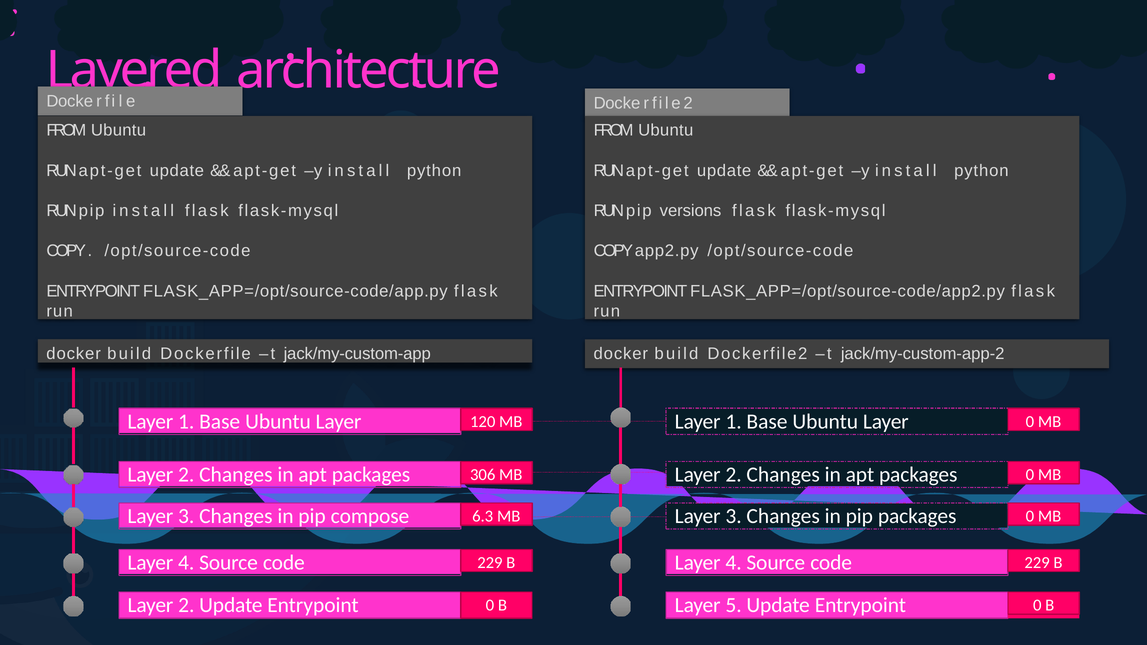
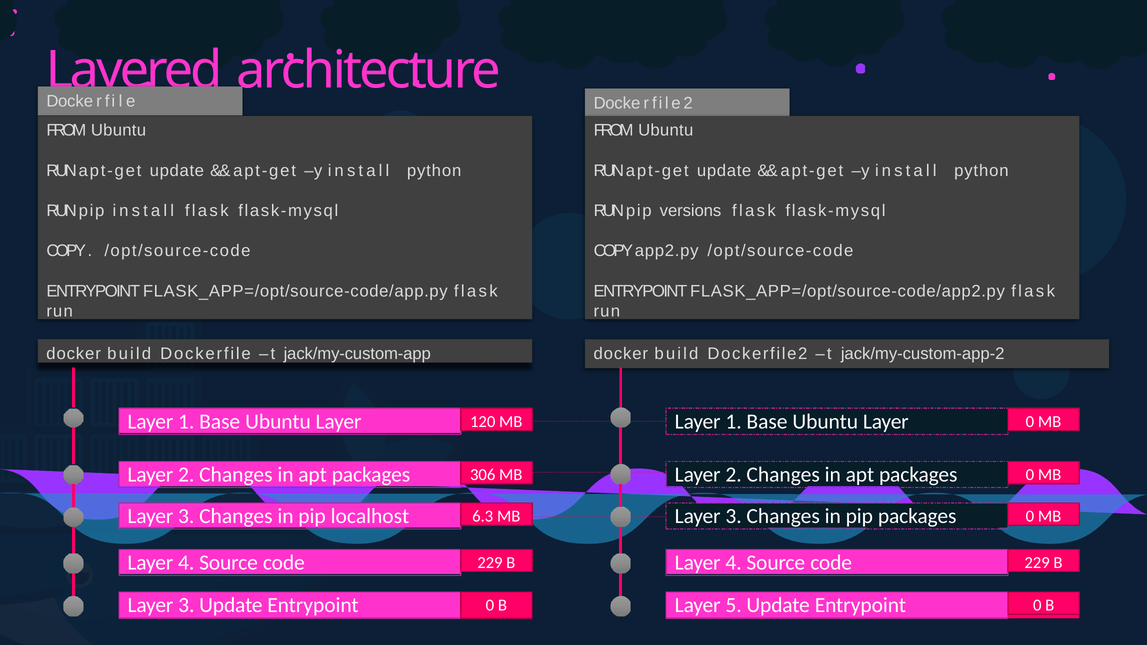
compose: compose -> localhost (370, 516)
2: 2 -> 3 (186, 606)
